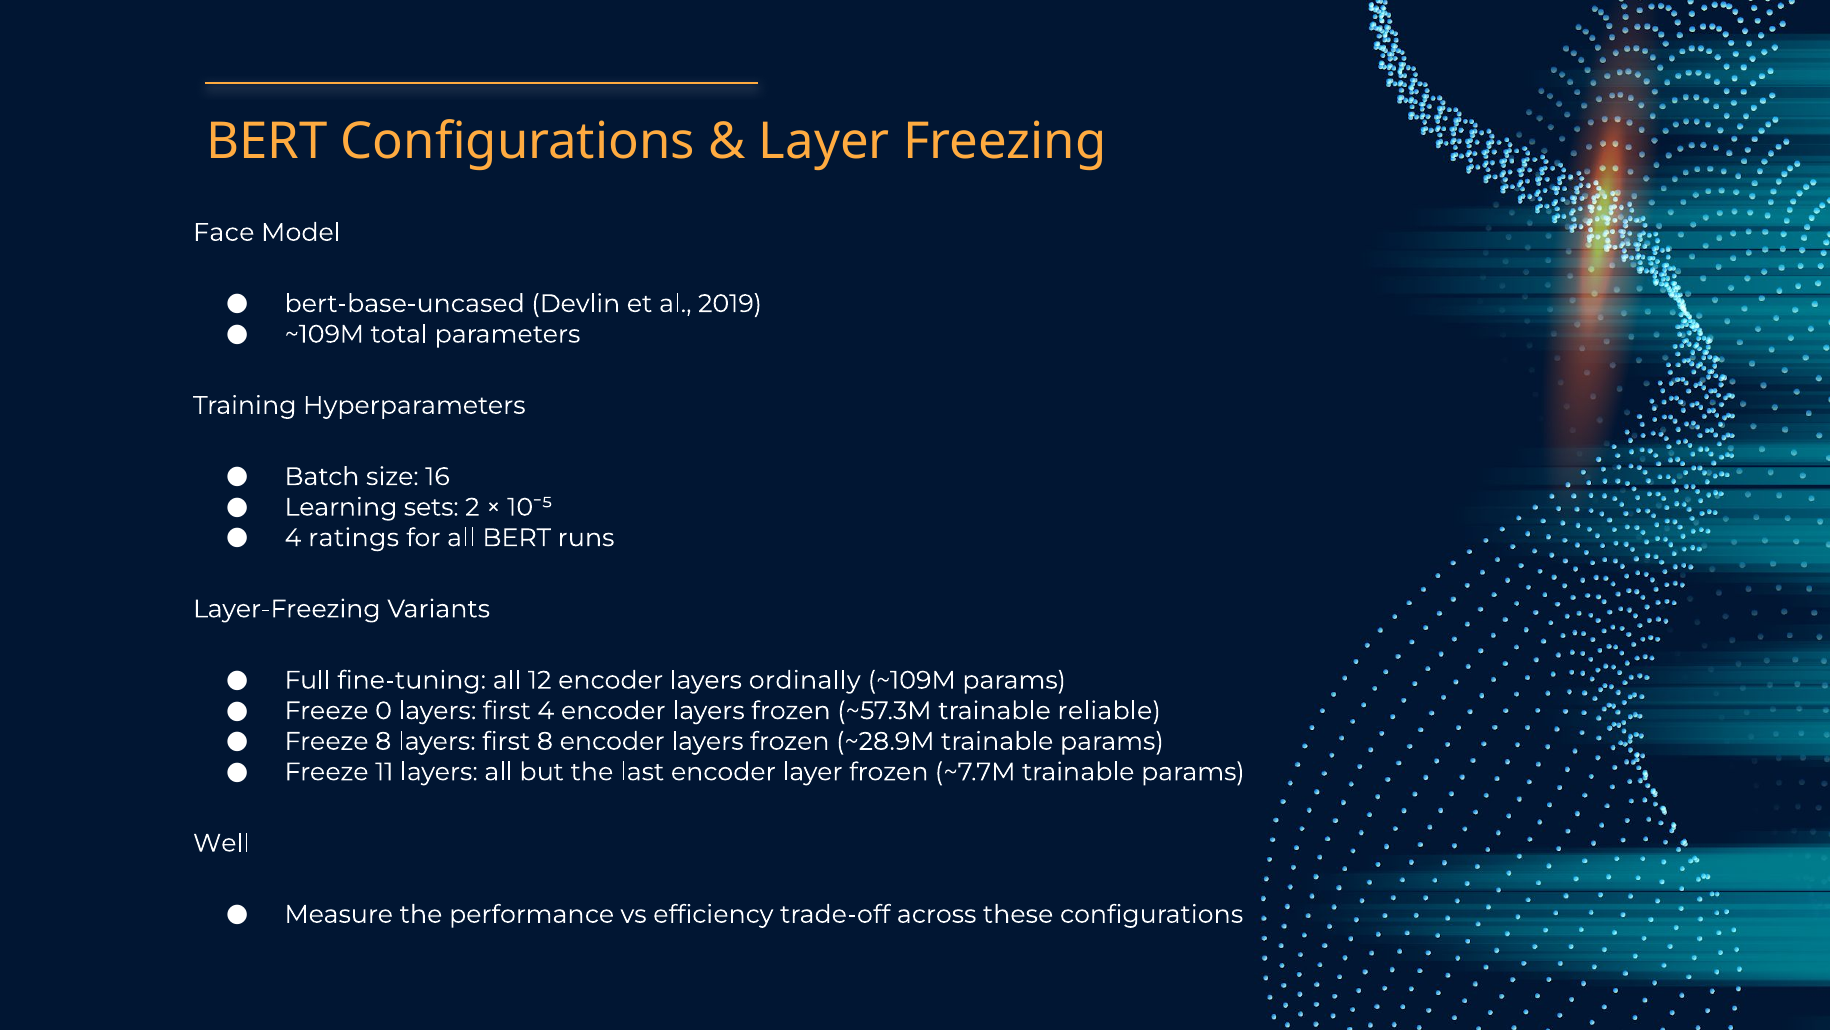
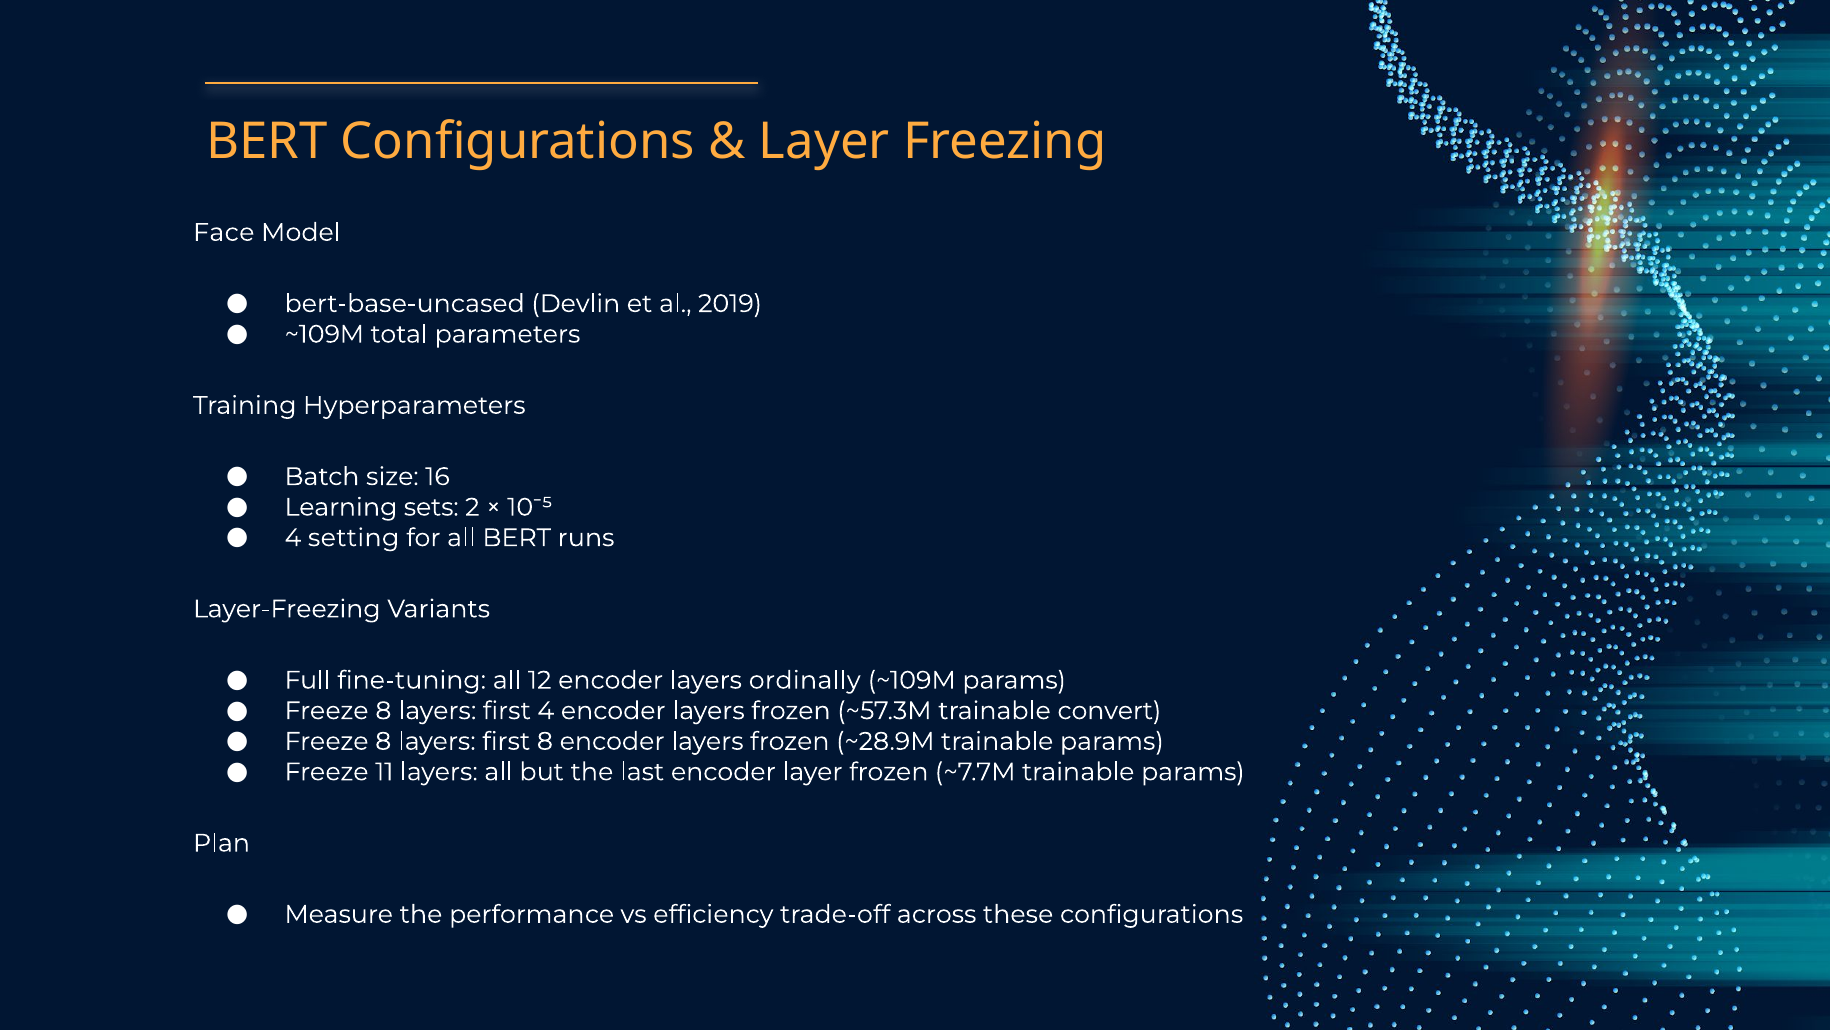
ratings: ratings -> setting (354, 538)
0: 0 -> 8 (383, 710)
reliable: reliable -> convert (1109, 710)
Well: Well -> Plan (222, 843)
